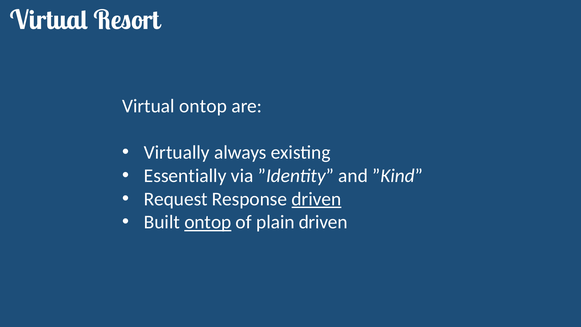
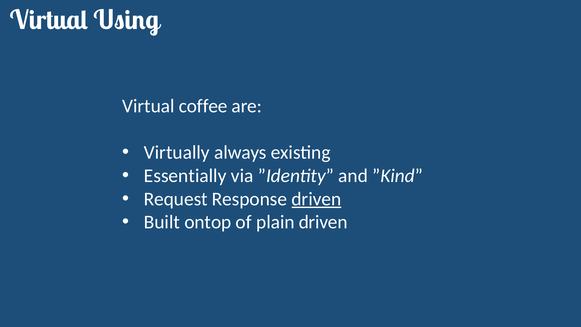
Resort: Resort -> Using (126, 20)
Virtual ontop: ontop -> coffee (203, 106)
ontop underline: present -> none (208, 222)
